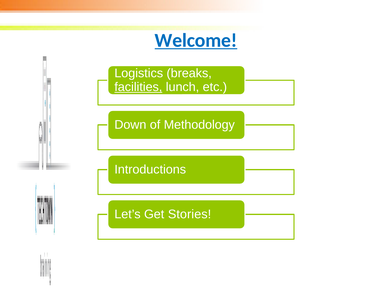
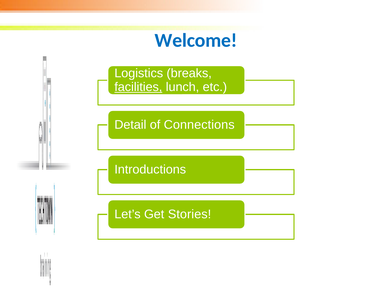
Welcome underline: present -> none (196, 40)
Down: Down -> Detail (130, 125)
Methodology: Methodology -> Connections (199, 125)
